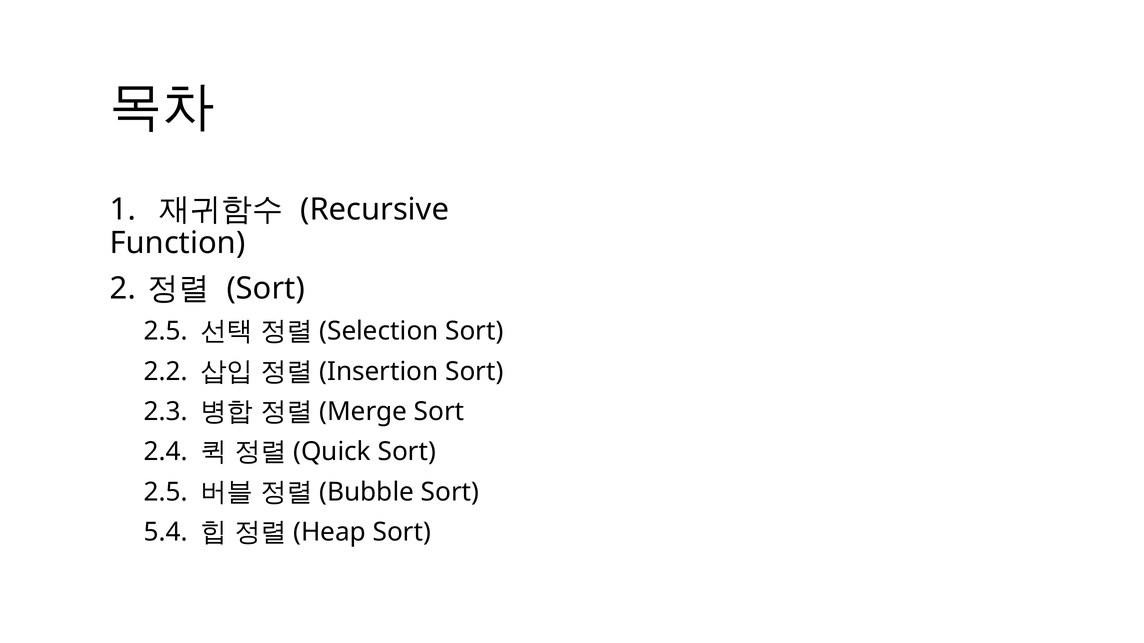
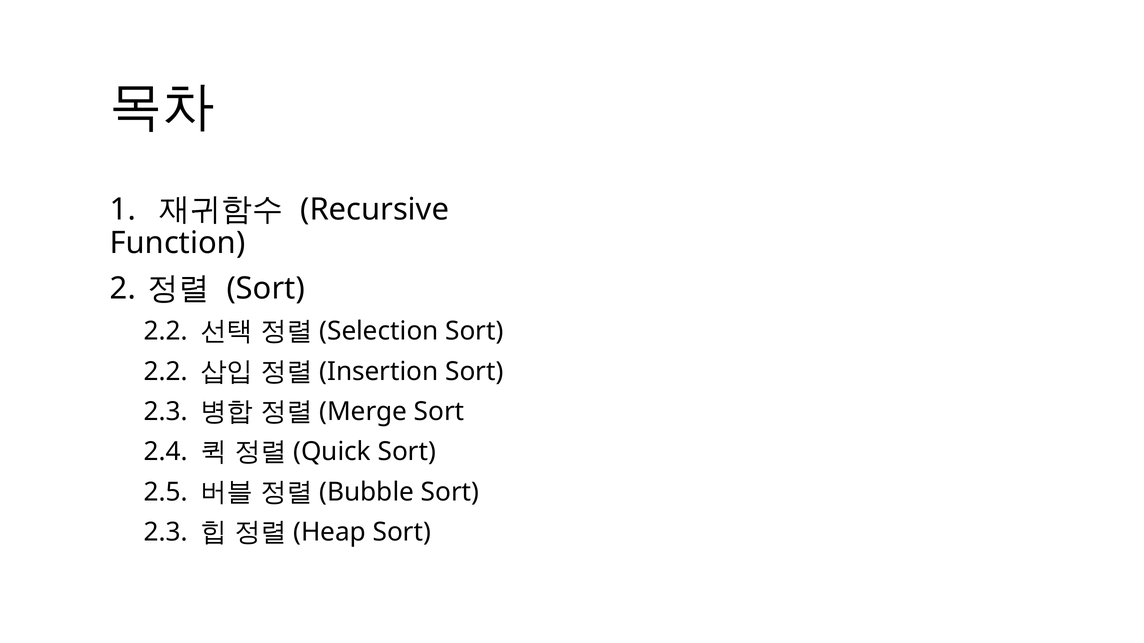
2.5: 2.5 -> 2.2 (166, 332)
5.4: 5.4 -> 2.3 (166, 533)
